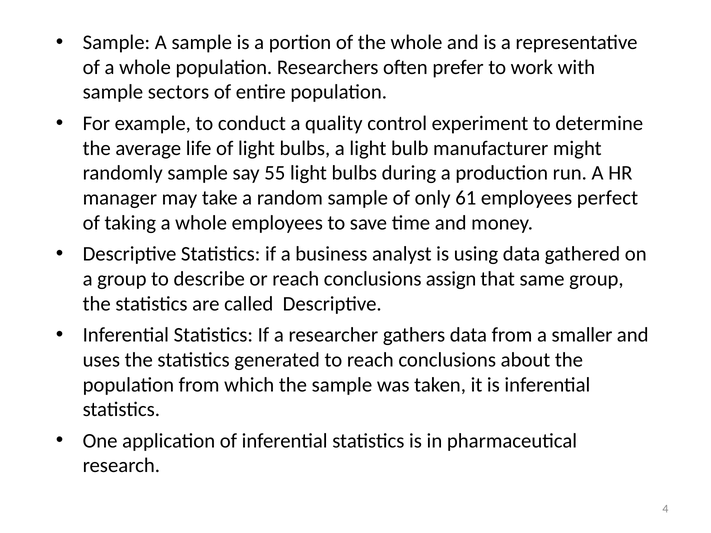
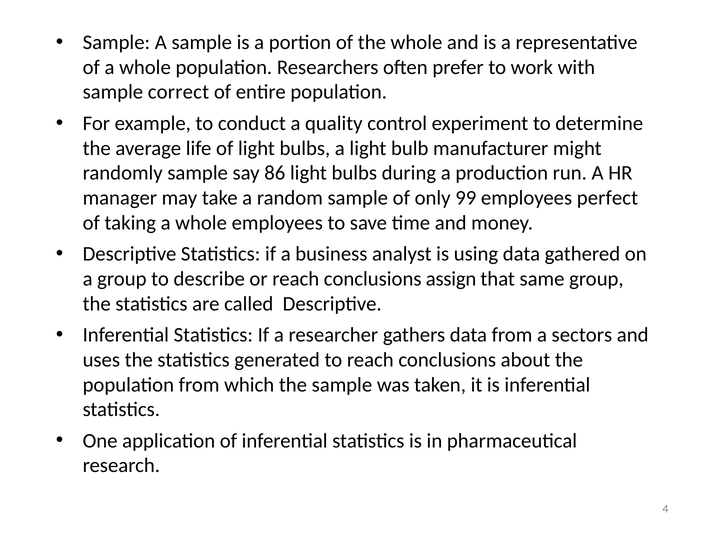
sectors: sectors -> correct (178, 92)
55: 55 -> 86 (275, 173)
61: 61 -> 99 (466, 198)
smaller: smaller -> sectors (582, 335)
